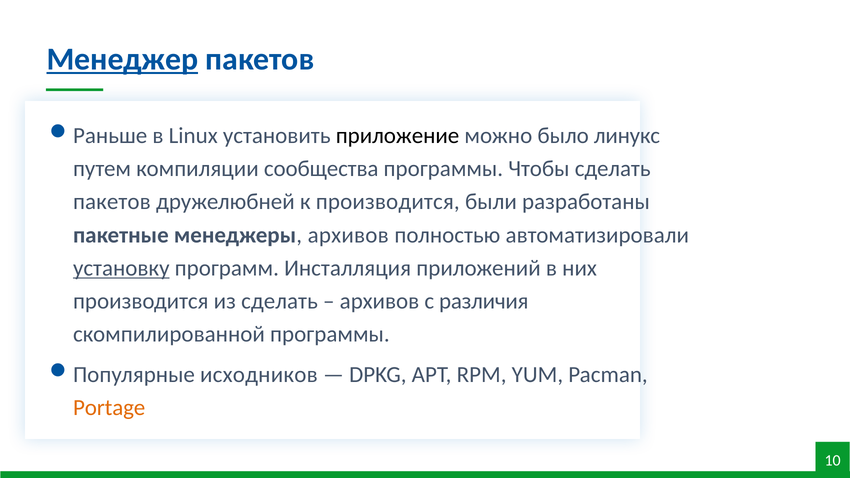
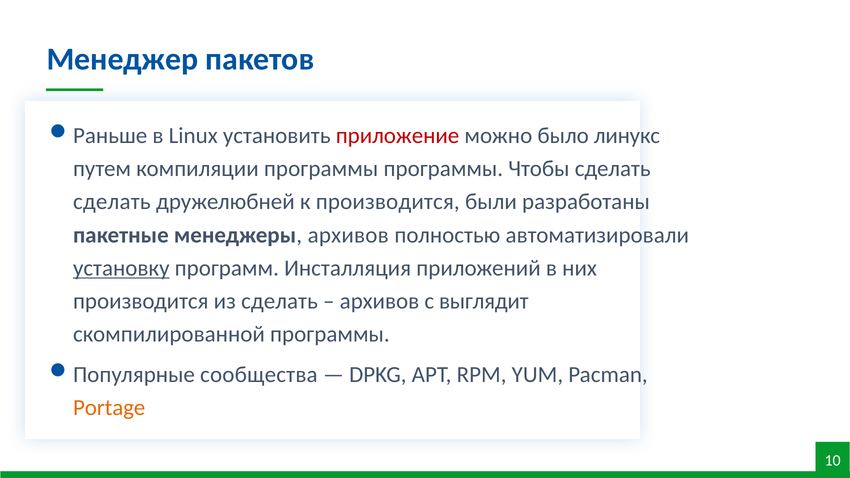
Менеджер underline: present -> none (122, 59)
приложение colour: black -> red (398, 136)
компиляции сообщества: сообщества -> программы (321, 169)
пакетов: пакетов -> сделать (112, 202)
различия: различия -> выглядит (484, 301)
исходников: исходников -> сообщества (259, 375)
